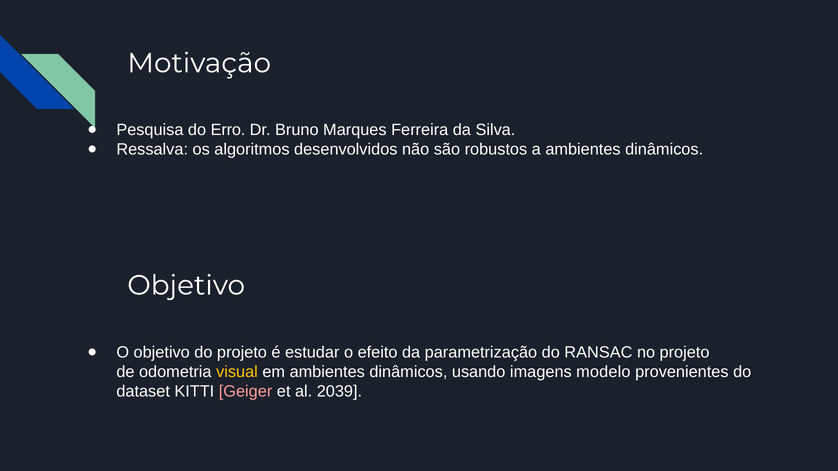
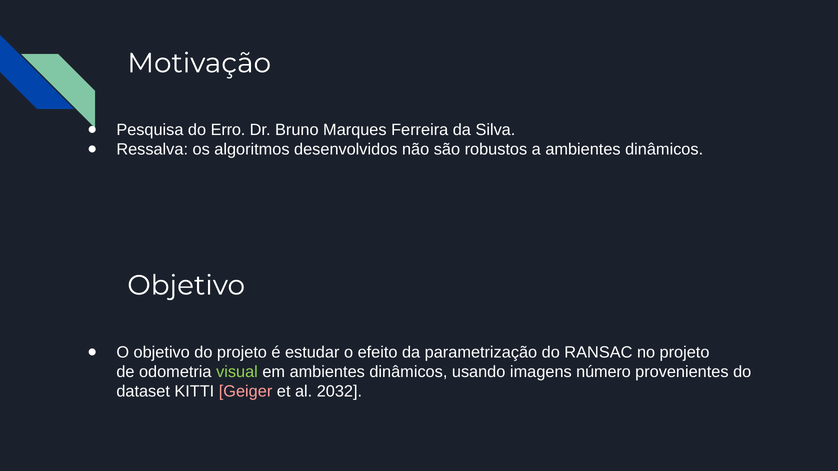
visual colour: yellow -> light green (237, 372)
modelo: modelo -> número (604, 372)
2039: 2039 -> 2032 (339, 392)
